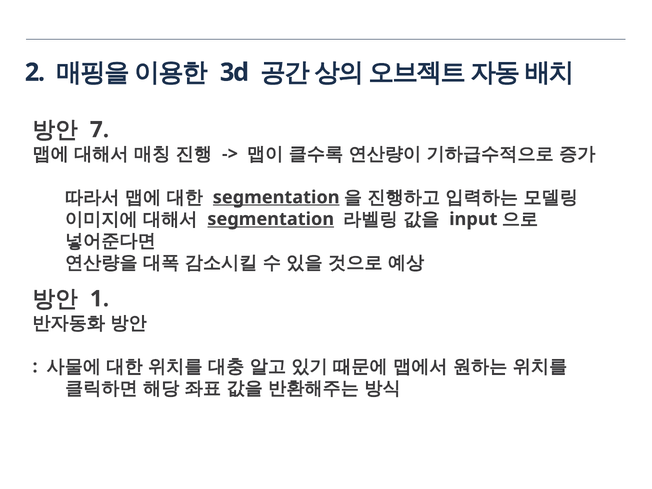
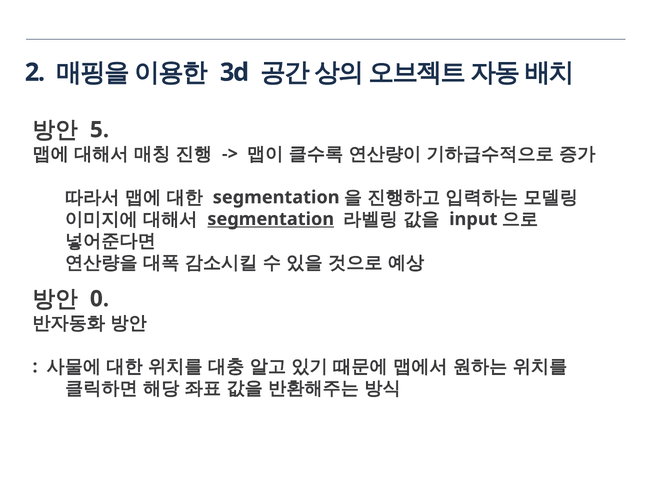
7: 7 -> 5 (99, 130)
segmentation underline: present -> none (276, 197)
1: 1 -> 0 (99, 299)
